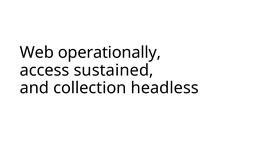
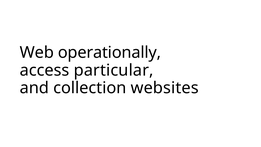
sustained: sustained -> particular (114, 70)
headless: headless -> websites (165, 88)
